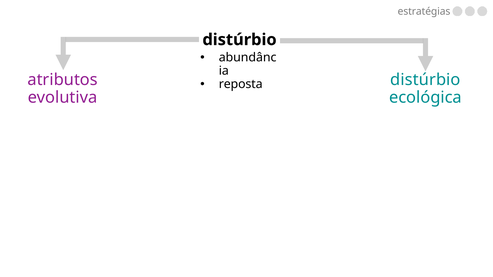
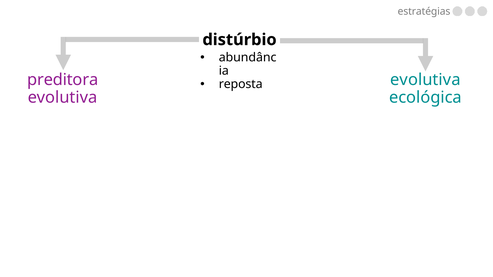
atributos: atributos -> preditora (63, 80)
distúrbio: distúrbio -> evolutiva (425, 80)
